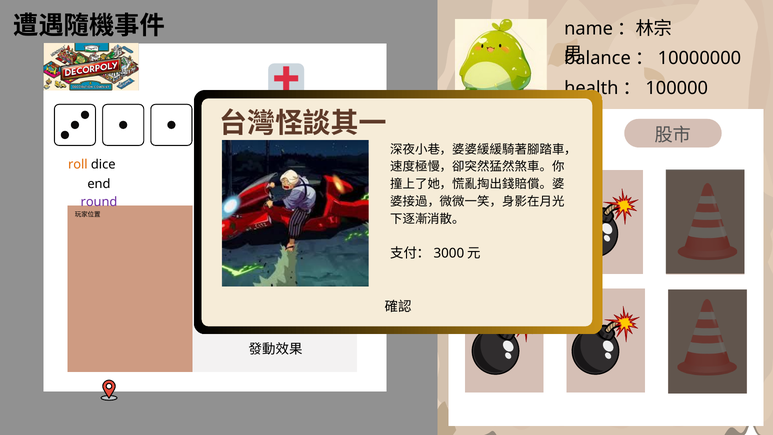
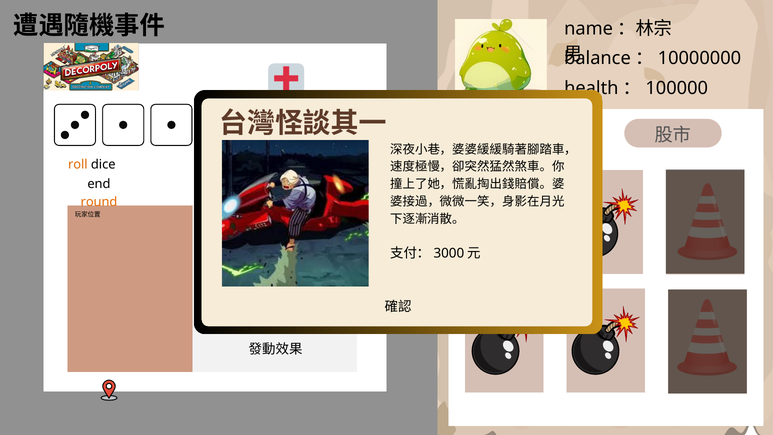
round colour: purple -> orange (99, 202)
